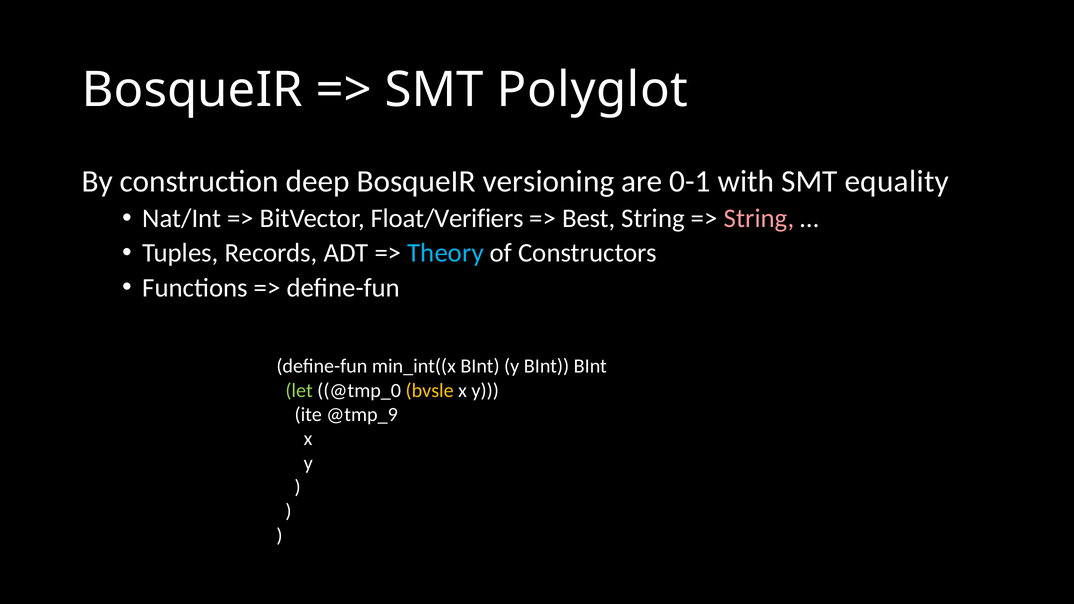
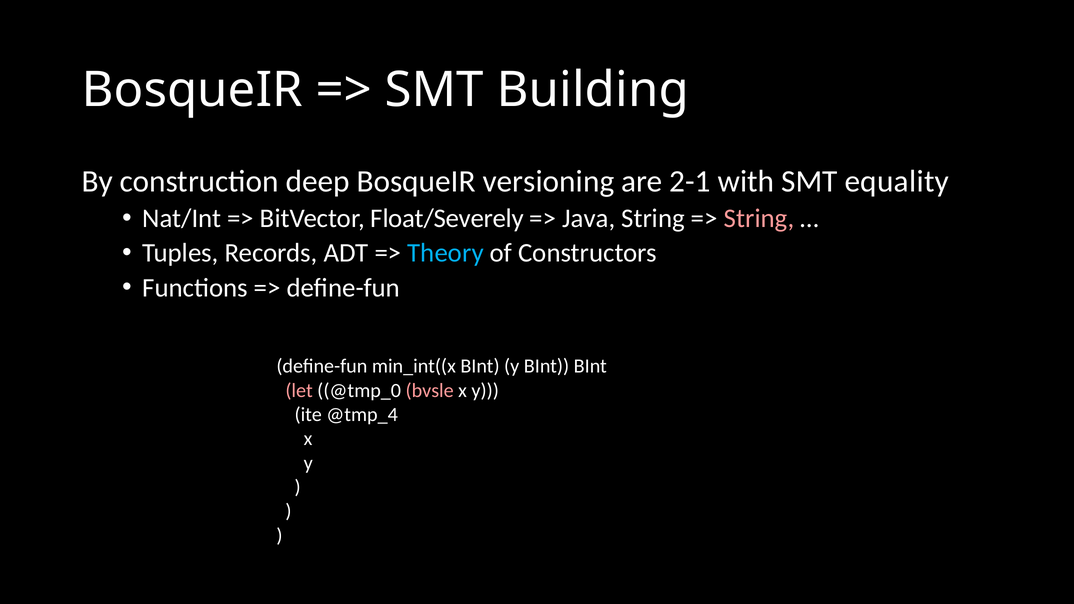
Polyglot: Polyglot -> Building (593, 90)
0-1: 0-1 -> 2-1 (690, 182)
Float/Verifiers: Float/Verifiers -> Float/Severely (447, 219)
Best: Best -> Java (589, 219)
let colour: light green -> pink (299, 390)
bvsle colour: yellow -> pink (430, 390)
@tmp_9: @tmp_9 -> @tmp_4 (362, 415)
